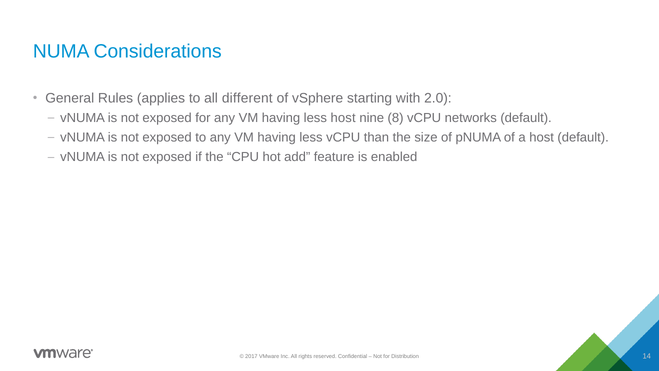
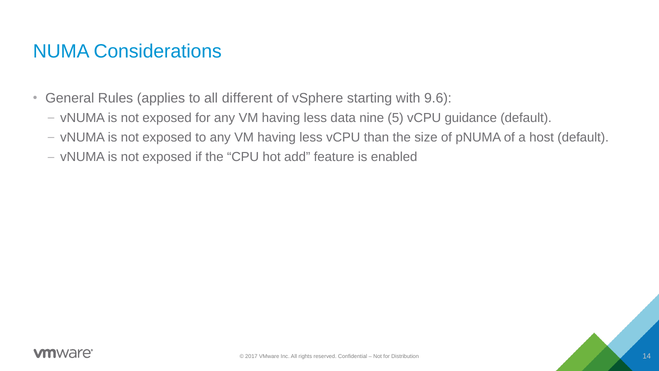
2.0: 2.0 -> 9.6 (438, 98)
less host: host -> data (343, 118)
8: 8 -> 5 (396, 118)
networks: networks -> guidance (471, 118)
